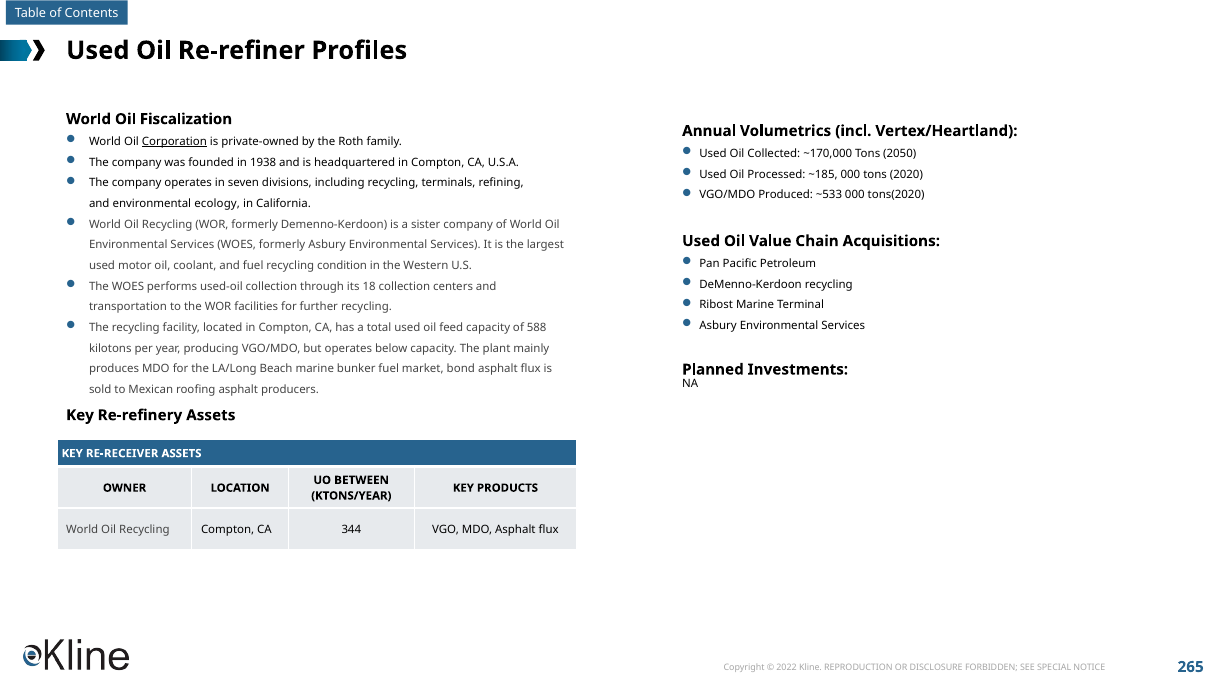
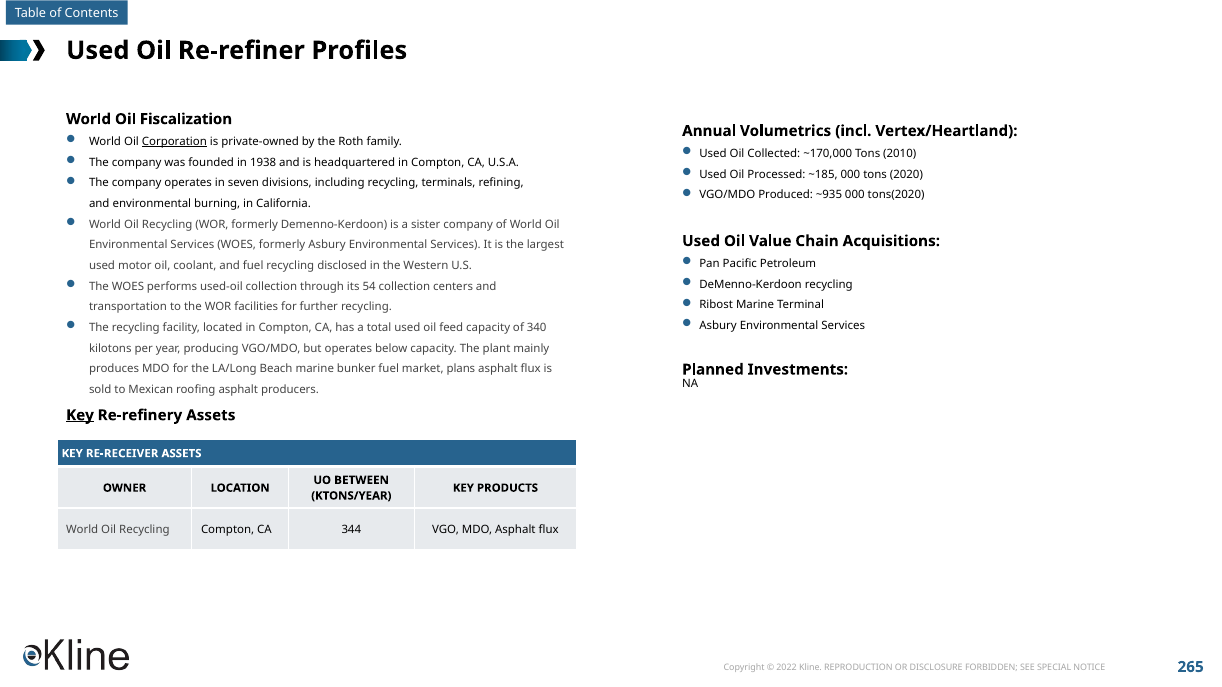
2050: 2050 -> 2010 (900, 154)
~533: ~533 -> ~935 (829, 195)
ecology: ecology -> burning (217, 204)
condition: condition -> disclosed (342, 266)
18: 18 -> 54 (369, 287)
588: 588 -> 340 (537, 328)
bond: bond -> plans (461, 369)
Key underline: none -> present (80, 415)
